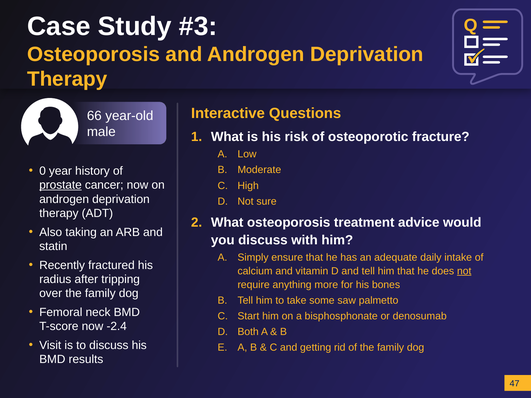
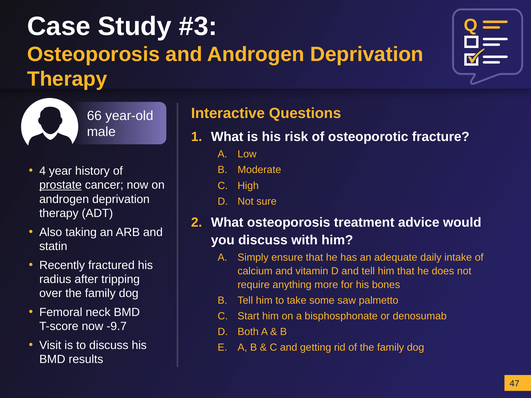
0: 0 -> 4 (43, 171)
not underline: present -> none (464, 271)
-2.4: -2.4 -> -9.7 (117, 327)
